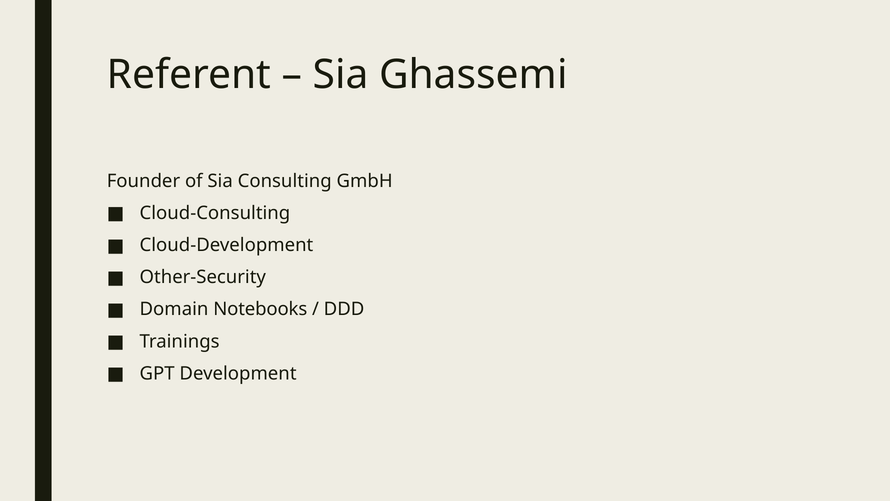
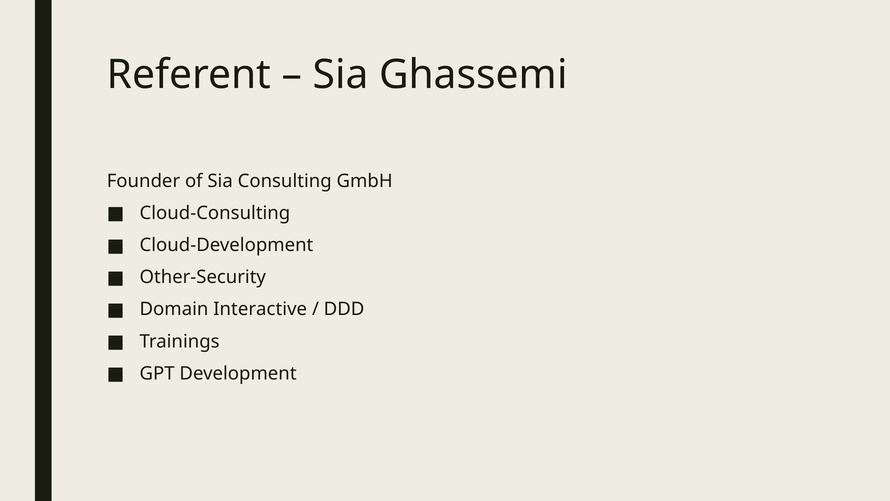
Notebooks: Notebooks -> Interactive (260, 309)
